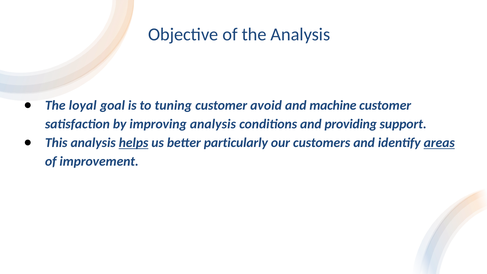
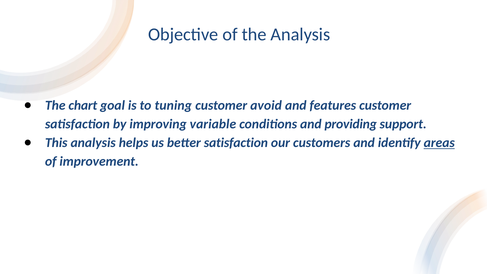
loyal: loyal -> chart (83, 105)
machine: machine -> features (333, 105)
improving analysis: analysis -> variable (213, 124)
helps underline: present -> none (134, 143)
better particularly: particularly -> satisfaction (236, 143)
